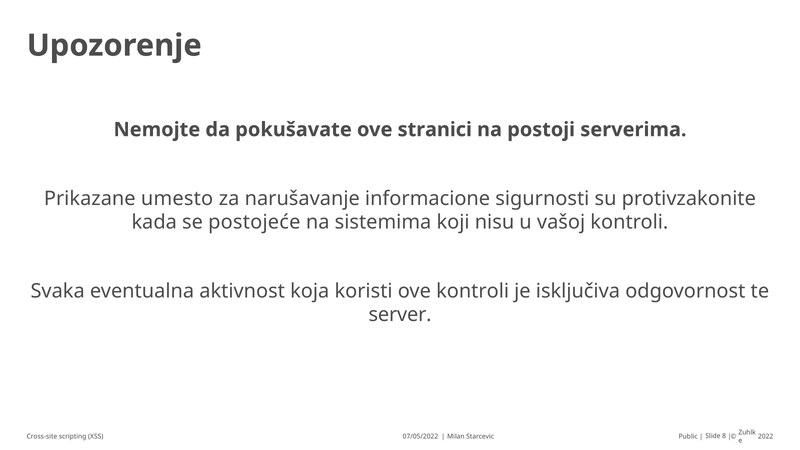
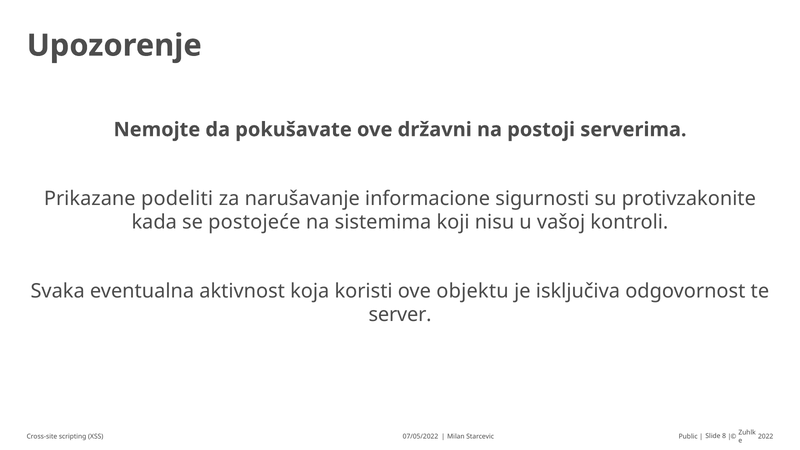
stranici: stranici -> državni (435, 130)
umesto: umesto -> podeliti (177, 199)
ove kontroli: kontroli -> objektu (473, 291)
